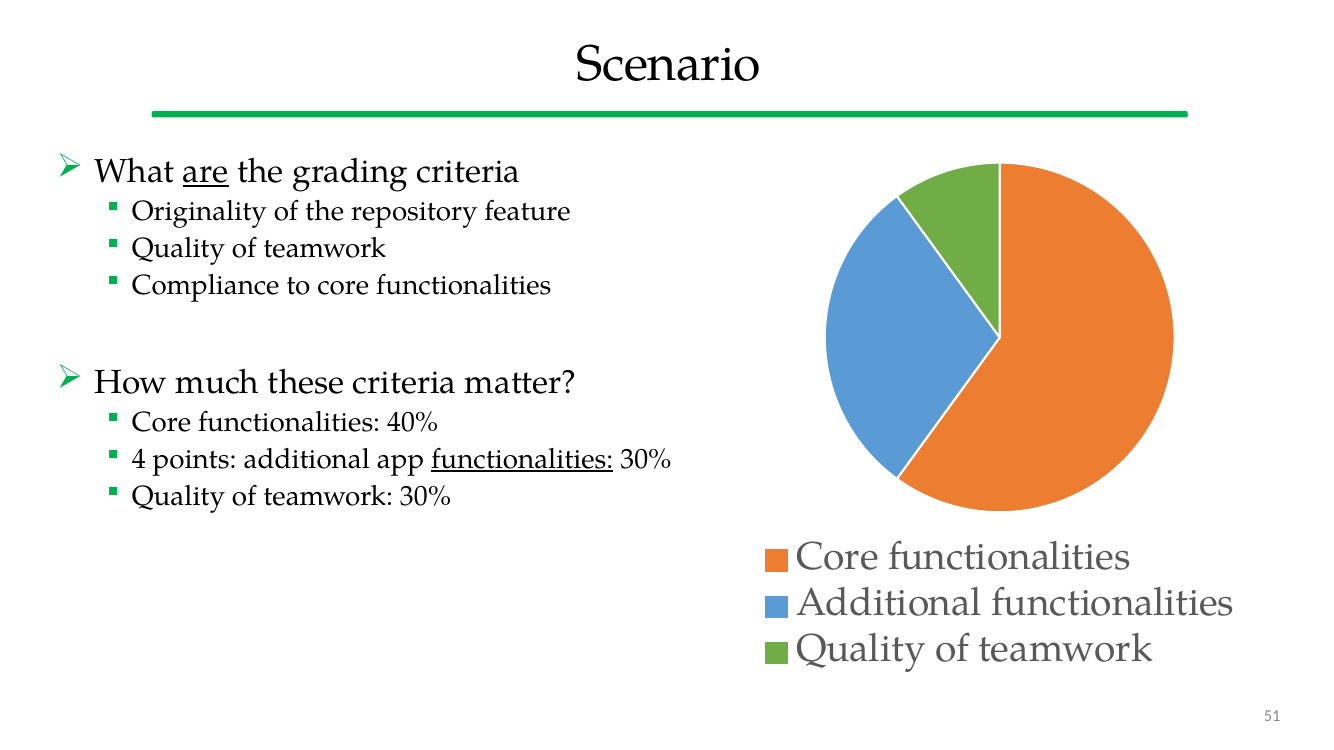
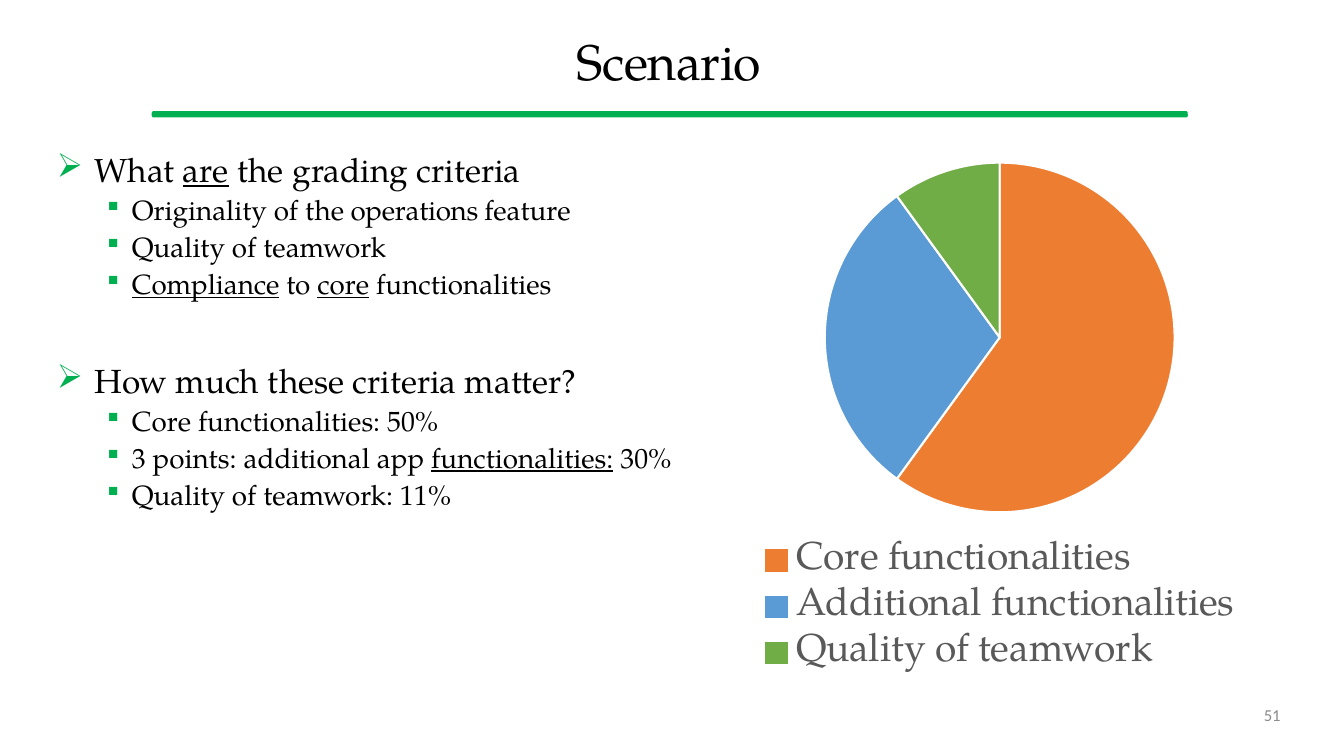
repository: repository -> operations (414, 212)
Compliance underline: none -> present (206, 286)
core underline: none -> present (343, 286)
40%: 40% -> 50% (413, 423)
4: 4 -> 3 (139, 460)
teamwork 30%: 30% -> 11% (426, 497)
